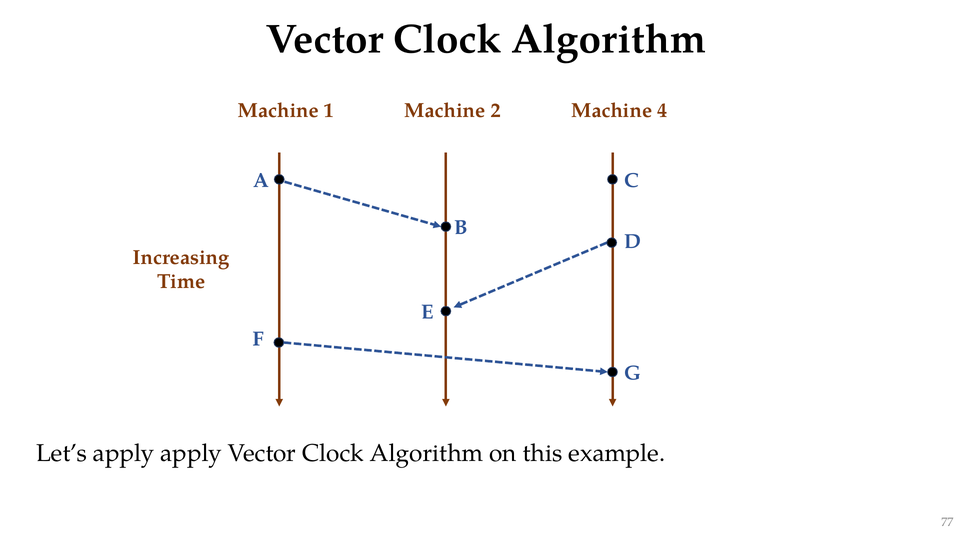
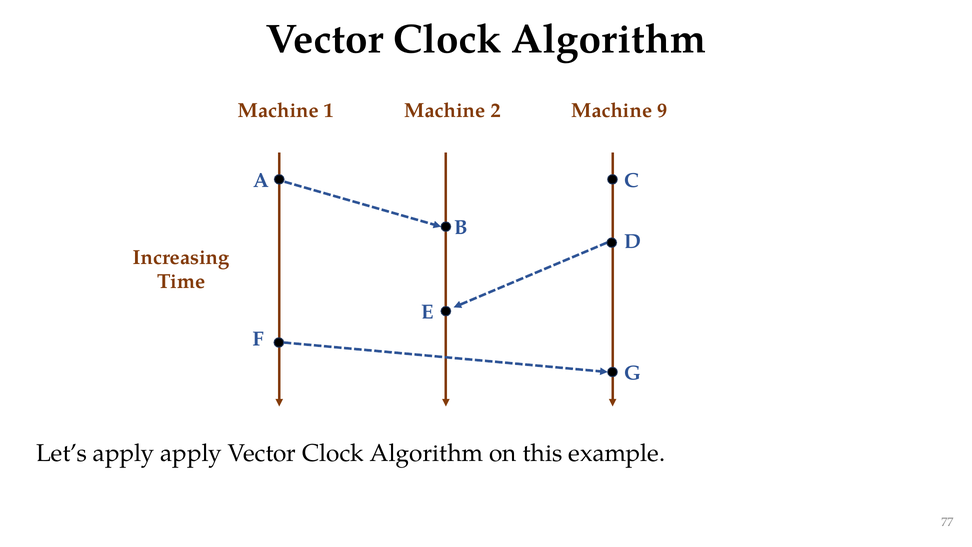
4: 4 -> 9 (662, 110)
